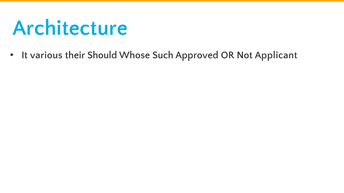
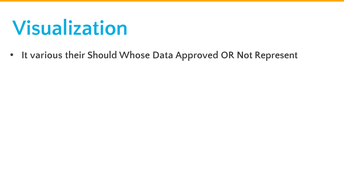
Architecture: Architecture -> Visualization (70, 28)
Such: Such -> Data (163, 55)
Applicant: Applicant -> Represent (276, 55)
